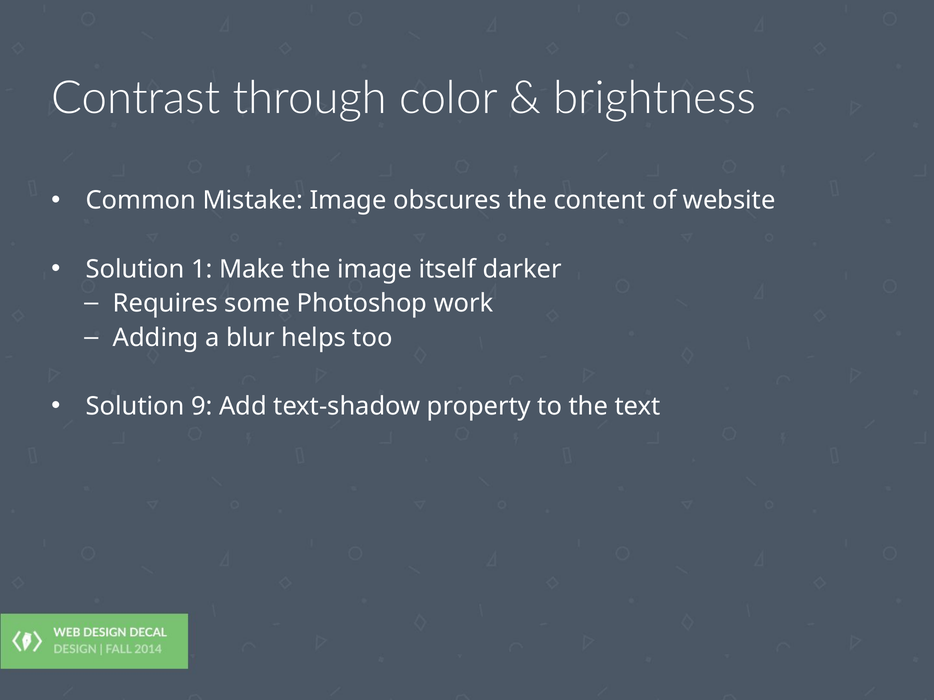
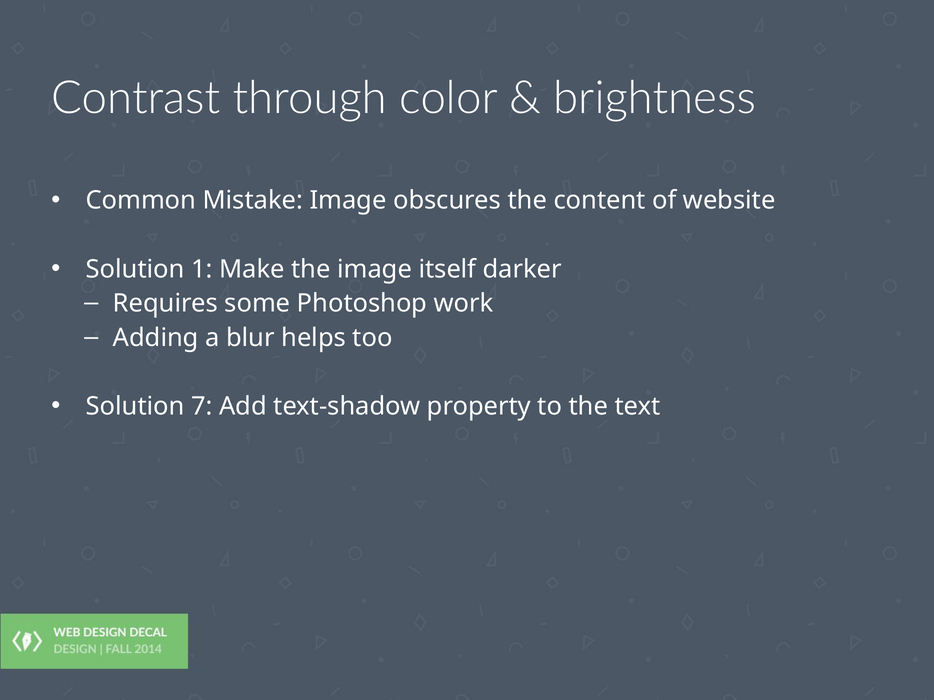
9: 9 -> 7 (202, 407)
